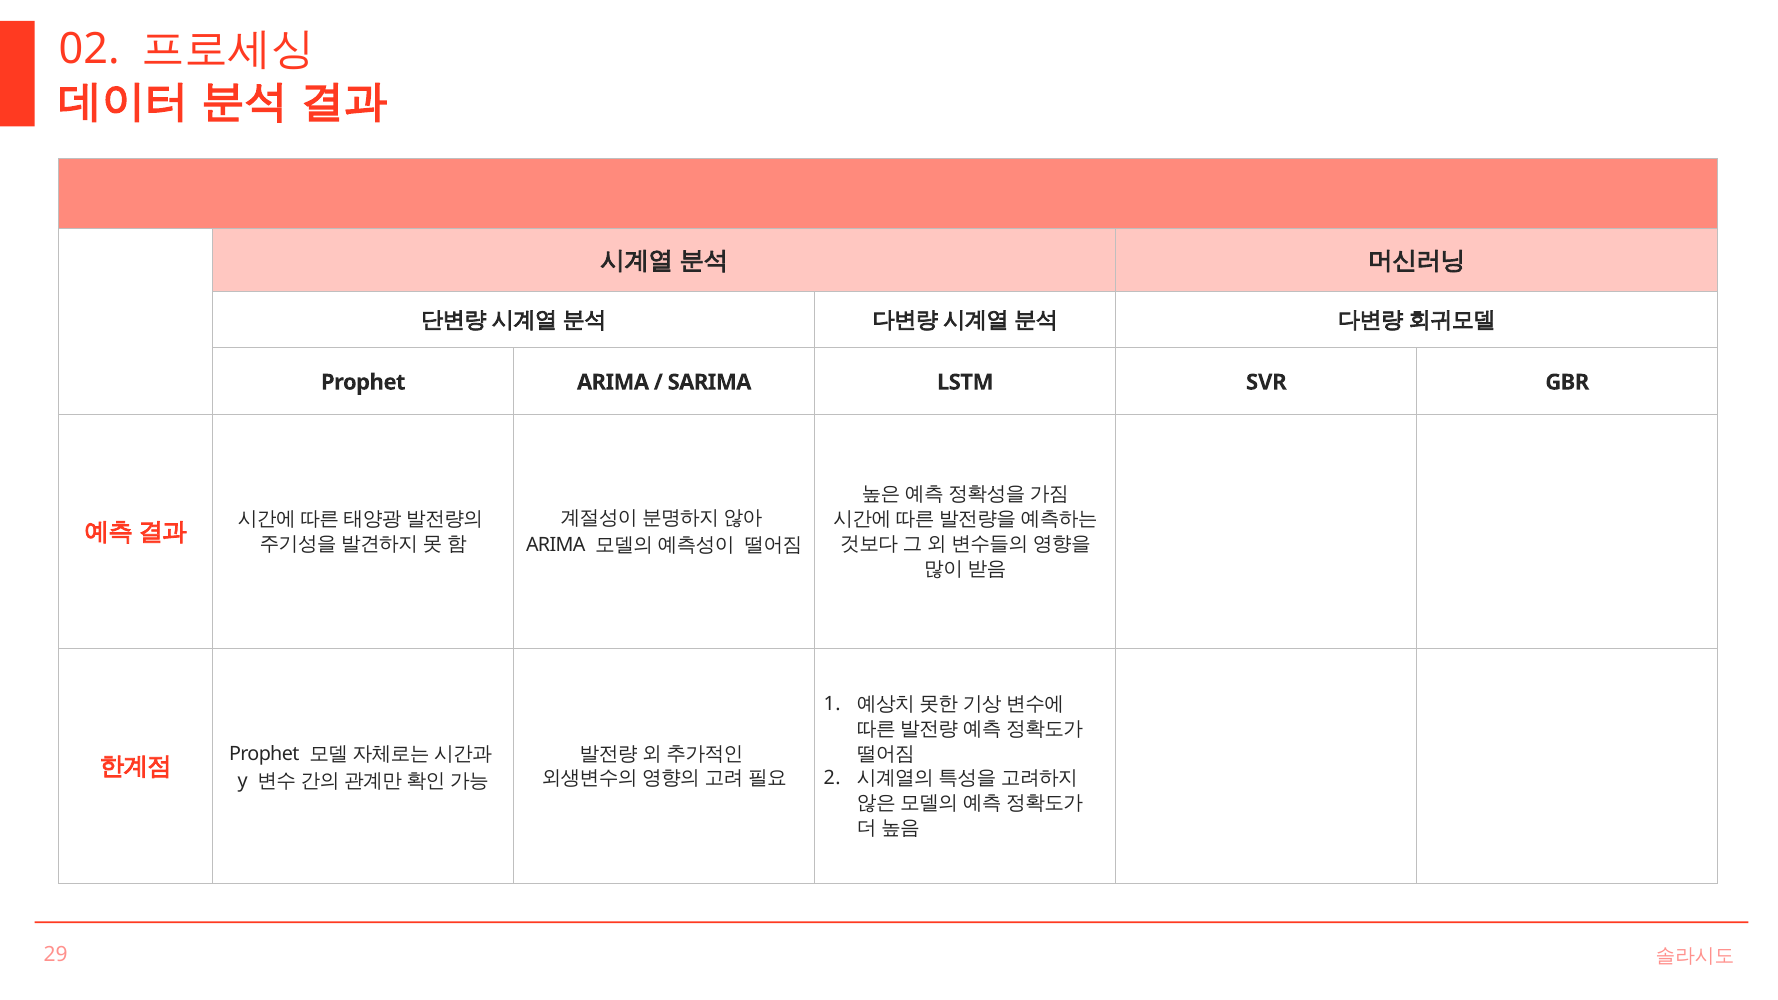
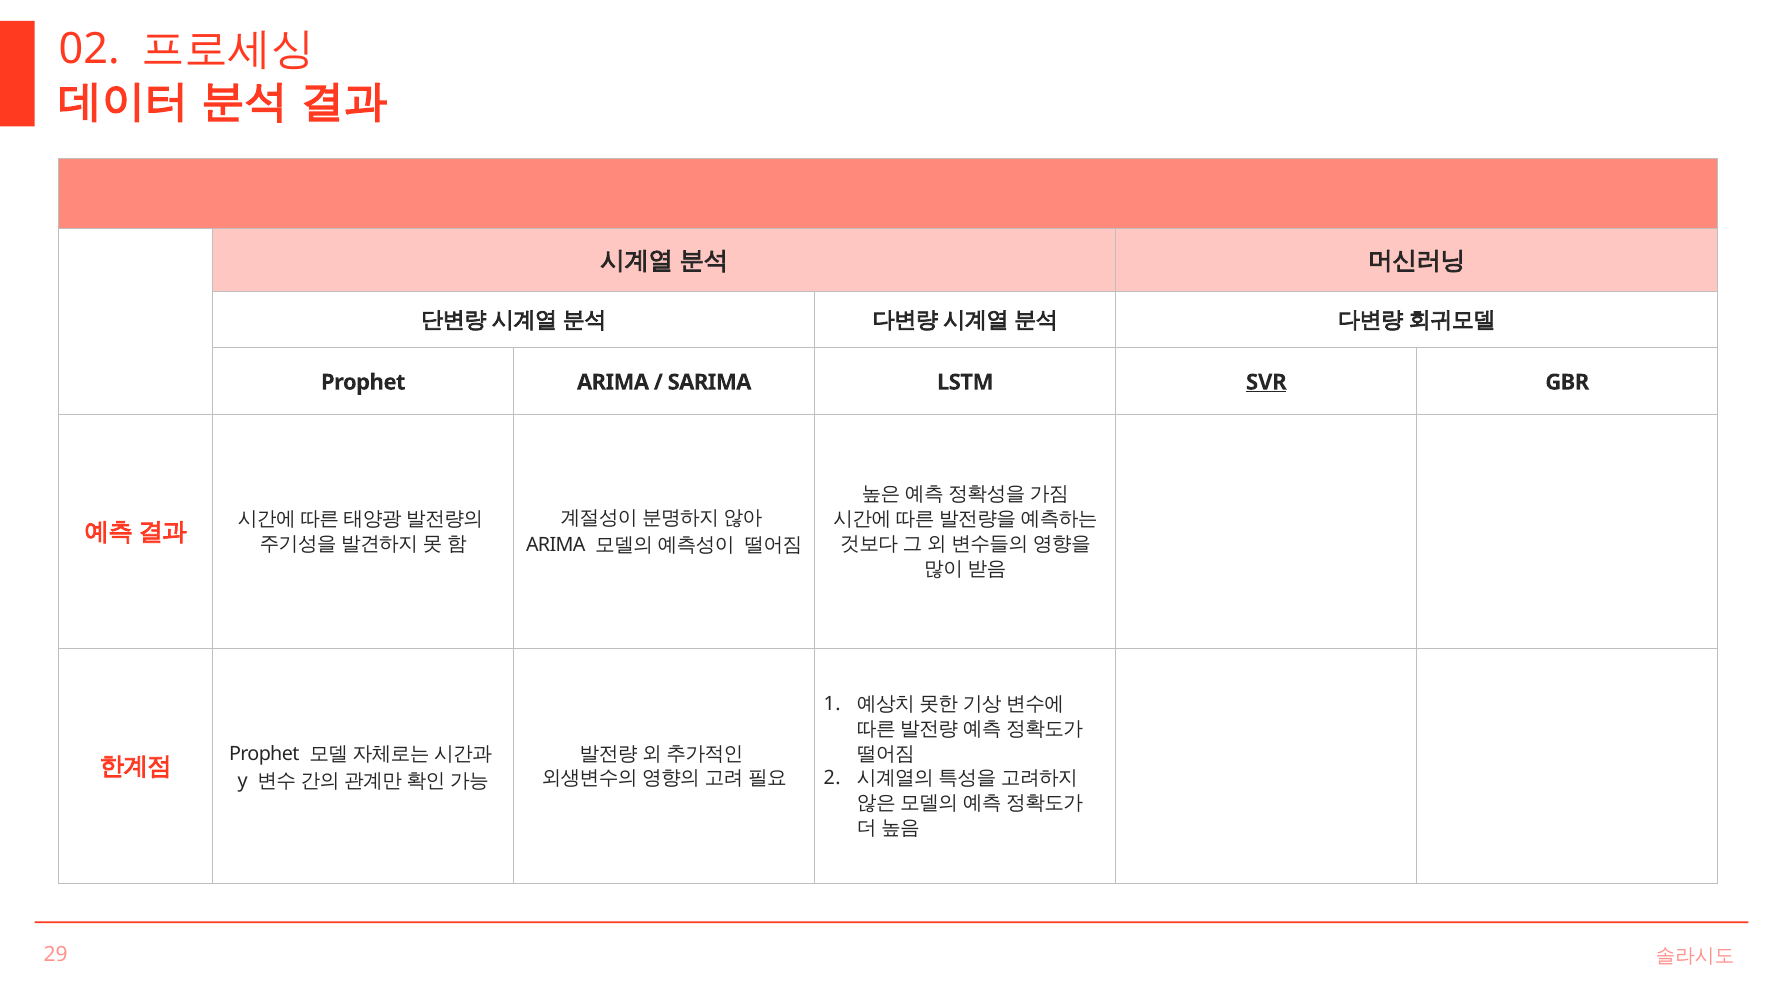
SVR underline: none -> present (1266, 382)
